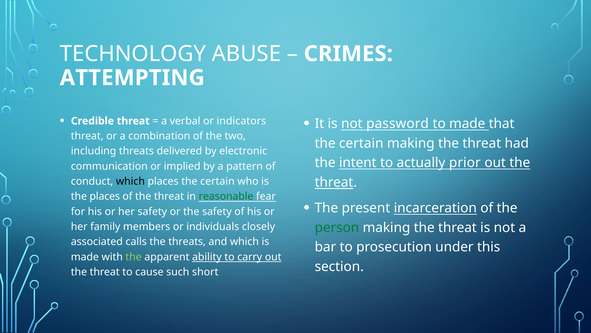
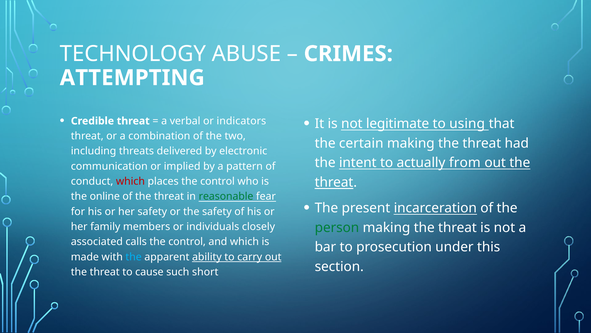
password: password -> legitimate (398, 124)
to made: made -> using (467, 124)
prior: prior -> from (465, 163)
which colour: black -> red (130, 181)
places the certain: certain -> control (217, 181)
the places: places -> online (105, 196)
threats: threats -> control (187, 241)
the colour: light green -> light blue (134, 256)
